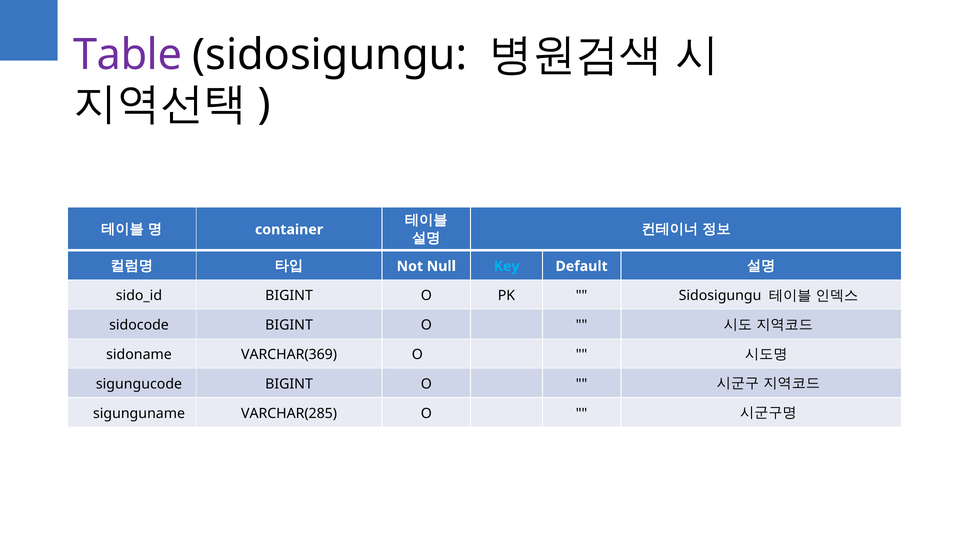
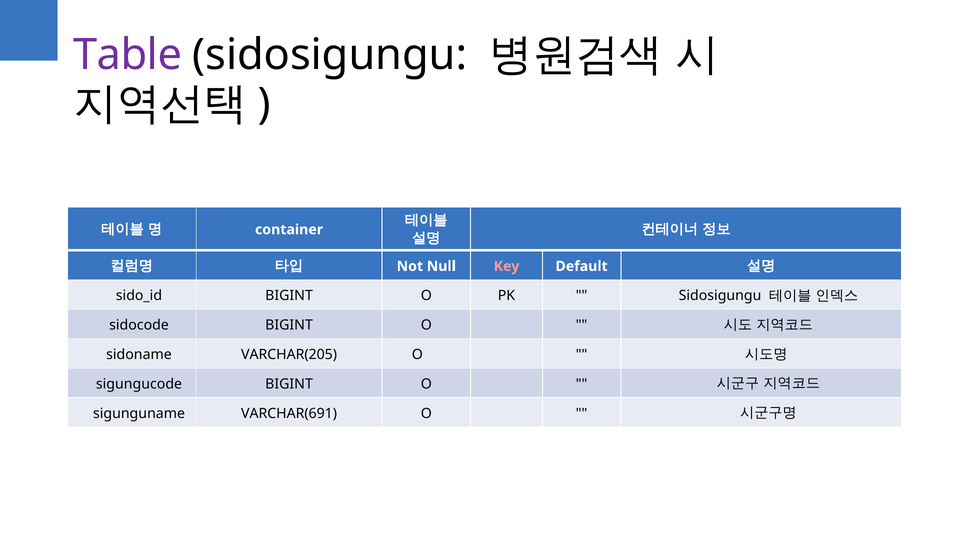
Key colour: light blue -> pink (507, 266)
VARCHAR(369: VARCHAR(369 -> VARCHAR(205 (289, 355)
VARCHAR(285: VARCHAR(285 -> VARCHAR(691 (289, 414)
